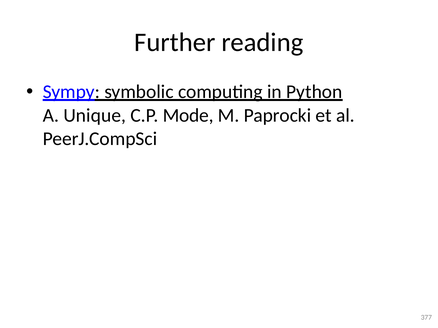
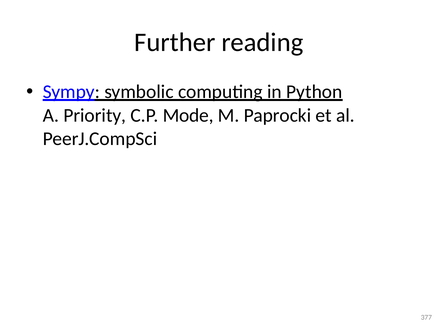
Unique: Unique -> Priority (95, 116)
